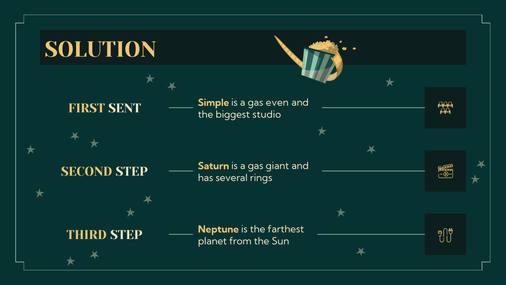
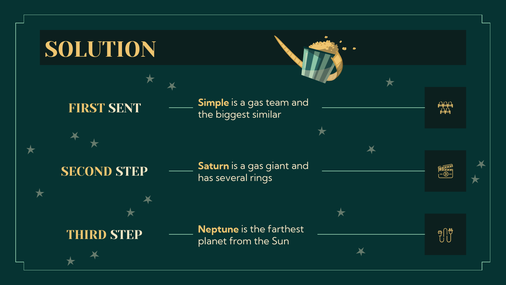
even: even -> team (277, 103)
studio: studio -> similar (267, 114)
